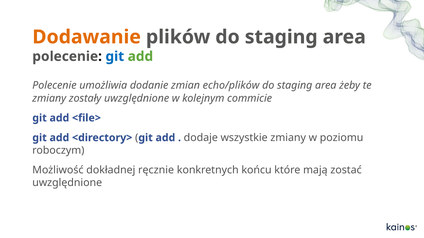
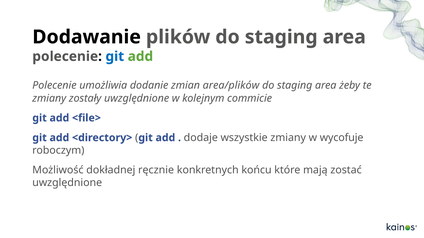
Dodawanie colour: orange -> black (87, 37)
echo/plików: echo/plików -> area/plików (231, 86)
poziomu: poziomu -> wycofuje (342, 138)
